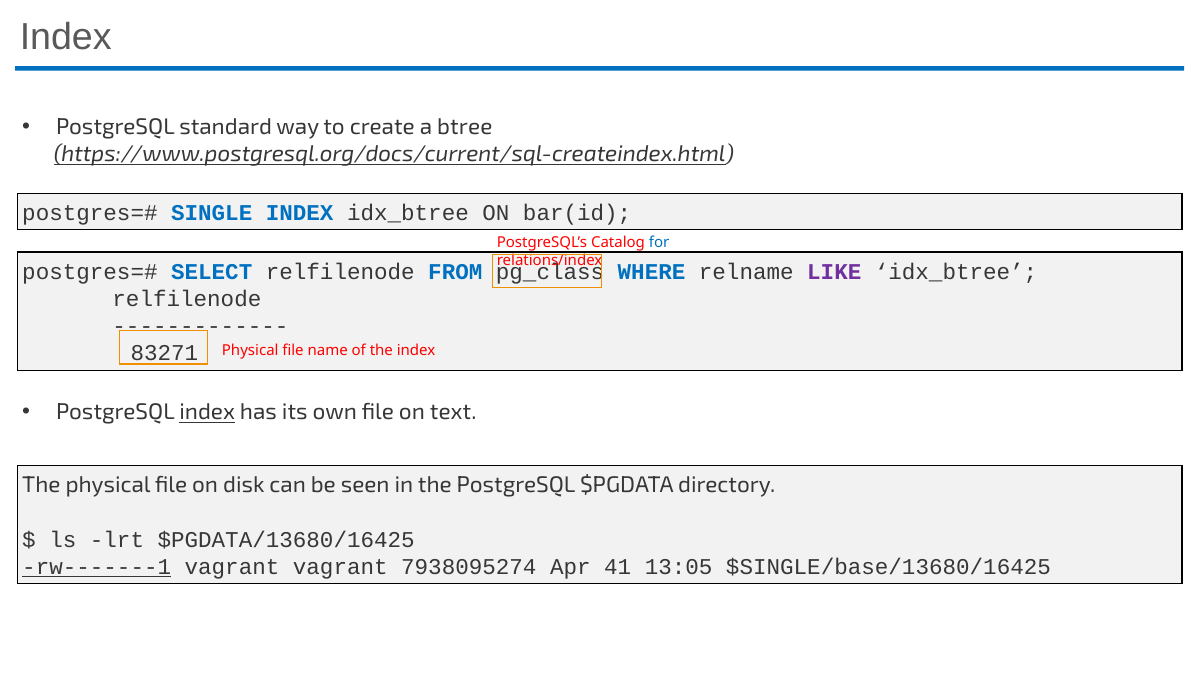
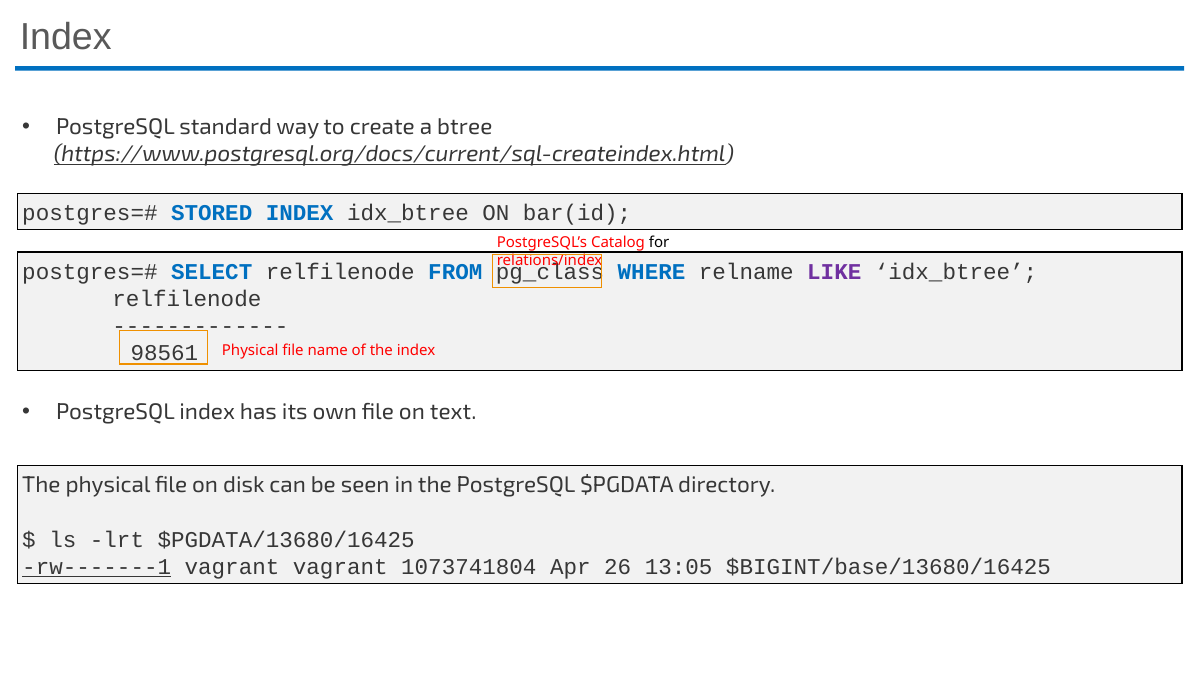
SINGLE: SINGLE -> STORED (212, 213)
for colour: blue -> black (659, 242)
83271: 83271 -> 98561 (164, 353)
index underline: present -> none (207, 412)
7938095274: 7938095274 -> 1073741804 (469, 567)
41: 41 -> 26 (618, 567)
$SINGLE/base/13680/16425: $SINGLE/base/13680/16425 -> $BIGINT/base/13680/16425 (888, 567)
